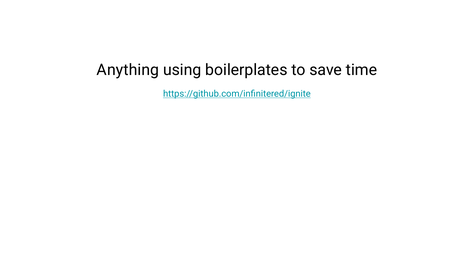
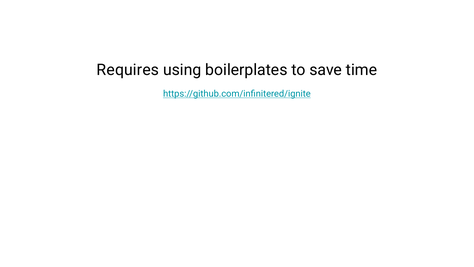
Anything: Anything -> Requires (128, 70)
